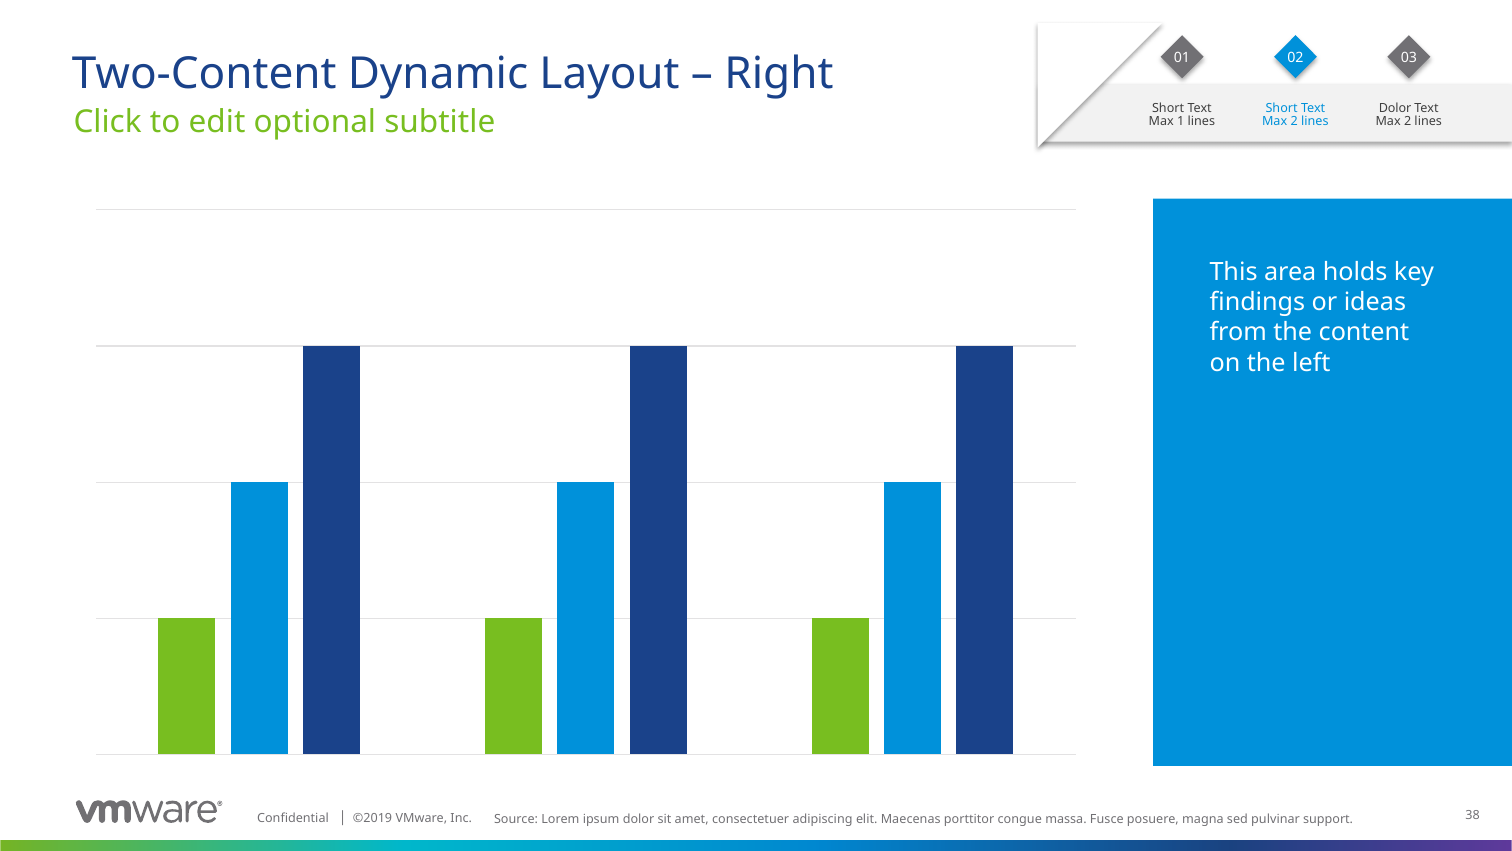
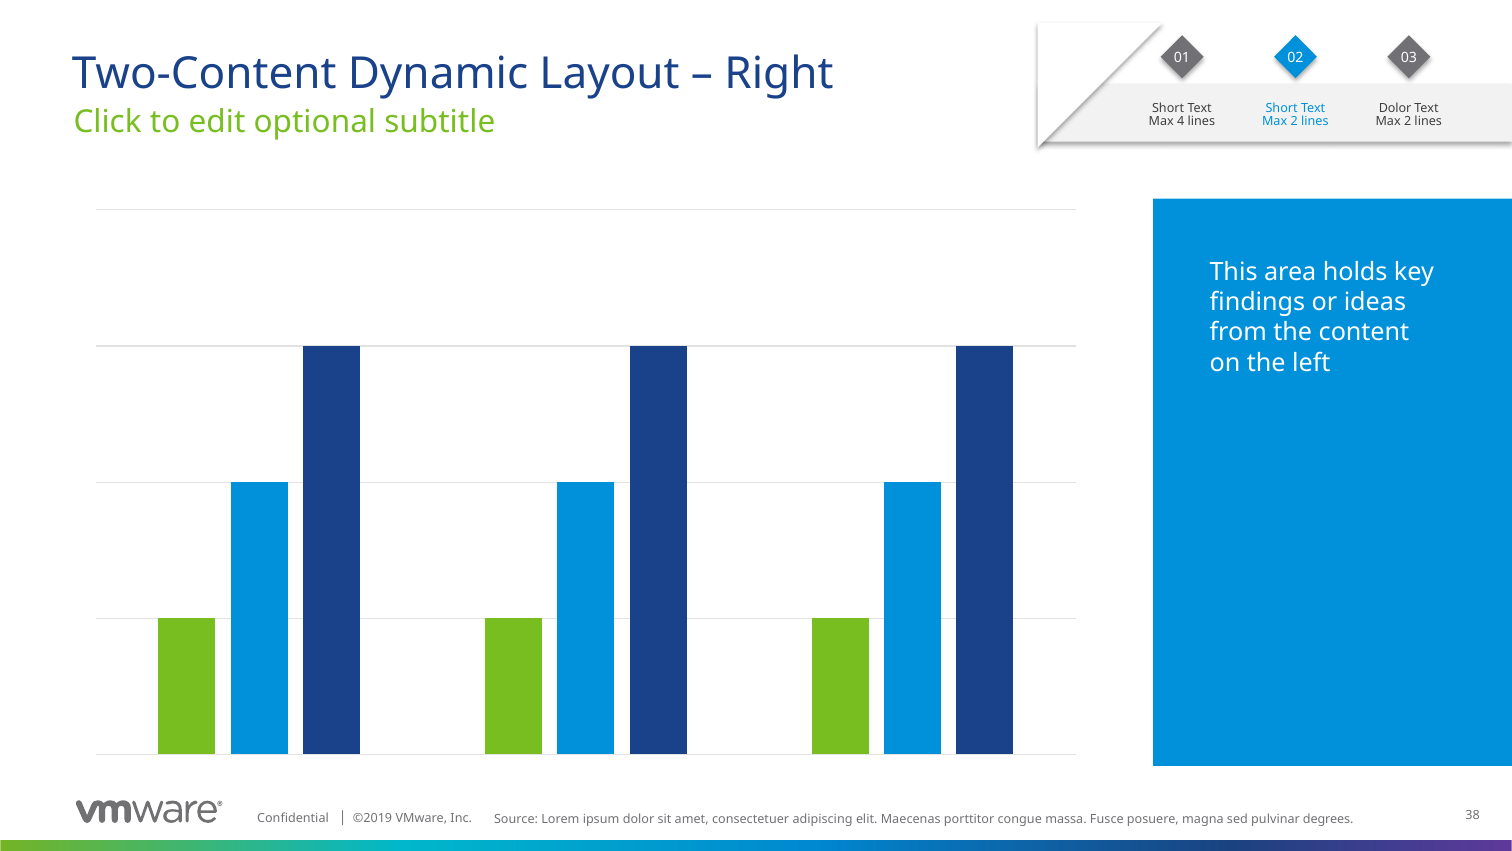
1: 1 -> 4 (1181, 122)
support: support -> degrees (1328, 819)
